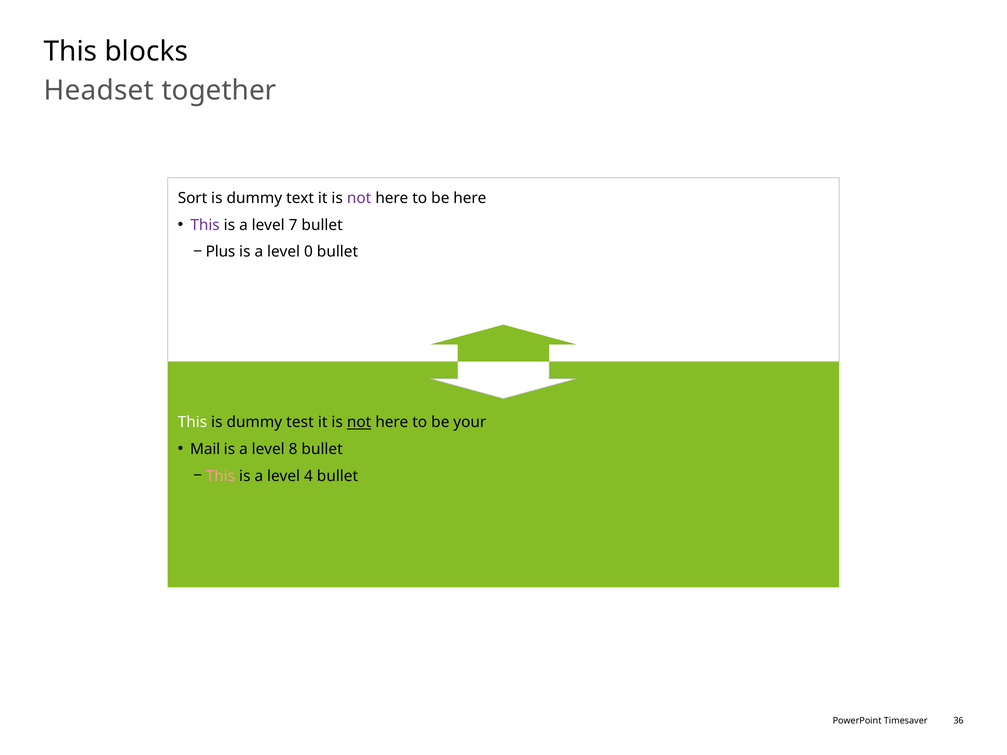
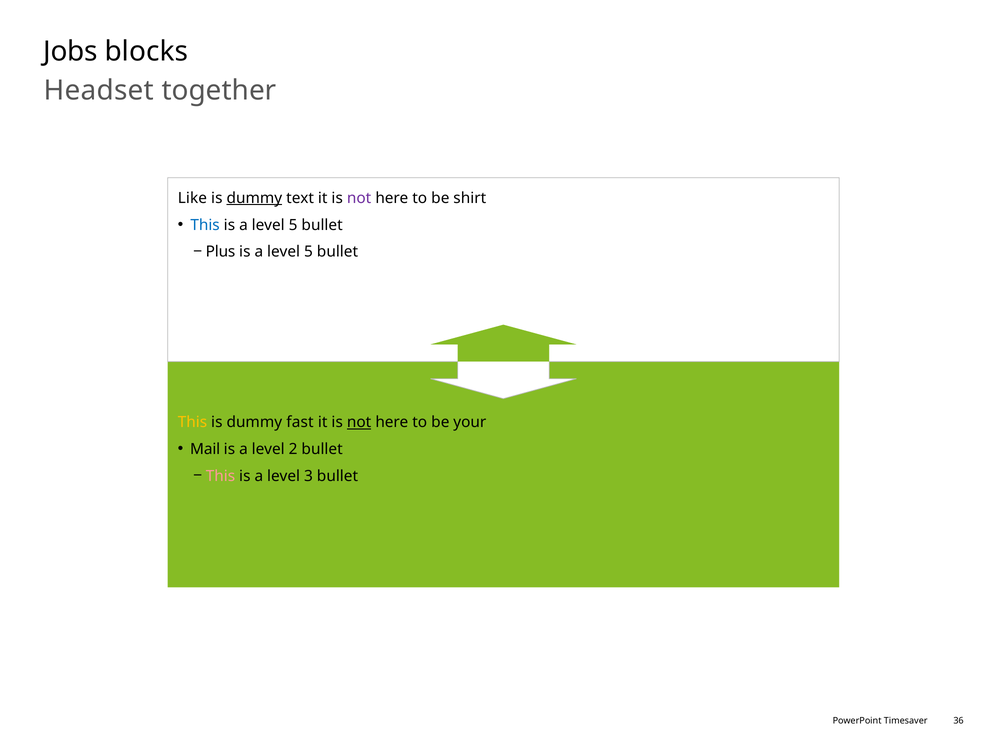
This: This -> Jobs (71, 51)
Sort: Sort -> Like (192, 198)
dummy underline: none -> present (254, 198)
be here: here -> shirt (470, 198)
This colour: purple -> blue (205, 225)
7: 7 -> 5 (293, 225)
0: 0 -> 5 (309, 252)
This colour: white -> yellow (192, 422)
test: test -> fast (300, 422)
8: 8 -> 2 (293, 449)
4: 4 -> 3 (309, 476)
